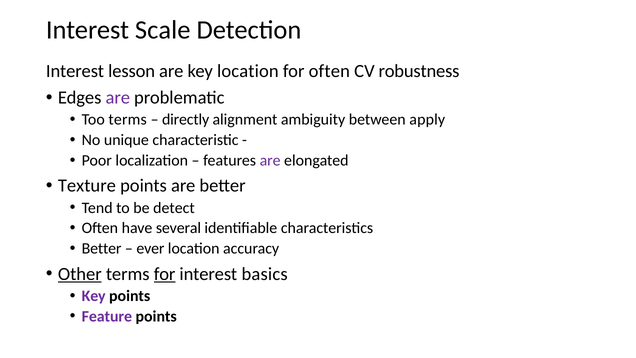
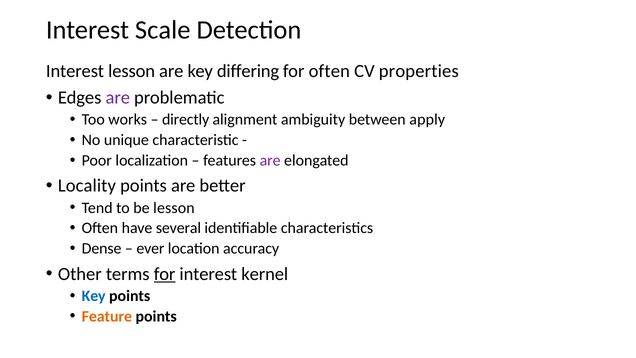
key location: location -> differing (248, 71)
robustness: robustness -> properties (419, 71)
Too terms: terms -> works (128, 120)
Texture: Texture -> Locality (87, 186)
be detect: detect -> lesson (174, 208)
Better: Better -> Dense (102, 249)
Other underline: present -> none (80, 274)
basics: basics -> kernel (265, 274)
Key colour: purple -> blue (94, 296)
Feature colour: purple -> orange (107, 316)
